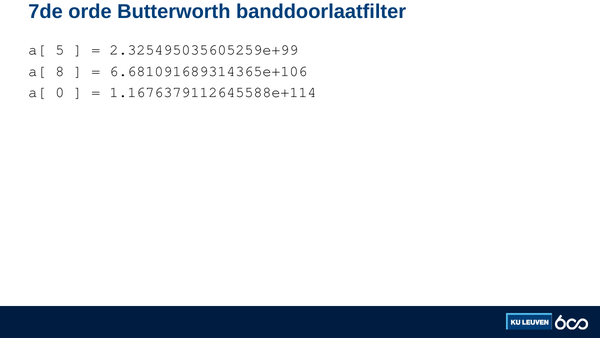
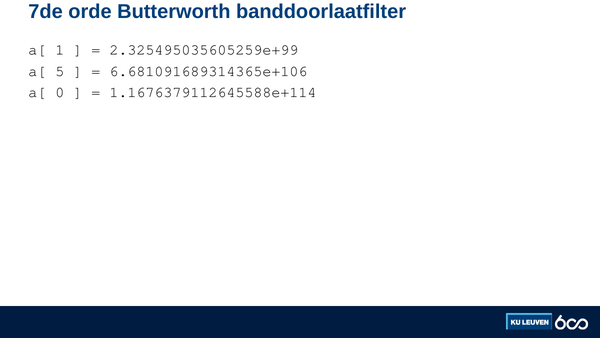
5: 5 -> 1 (60, 50)
8: 8 -> 5 (60, 71)
